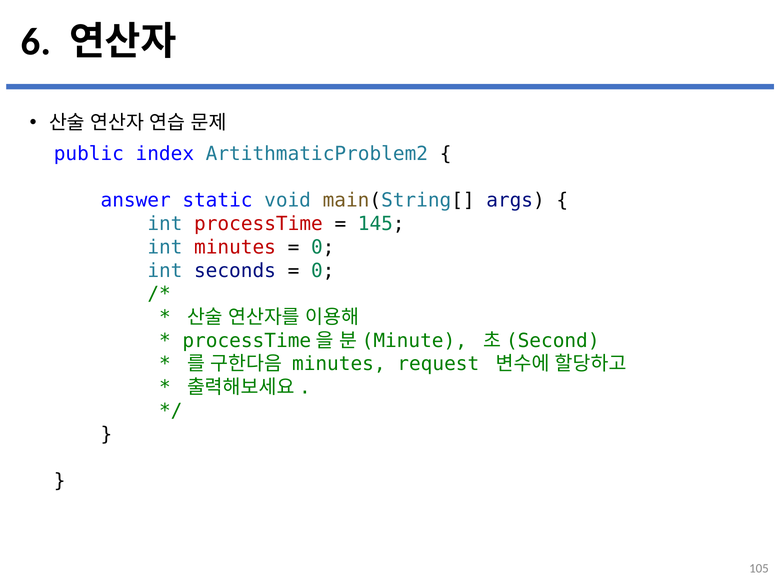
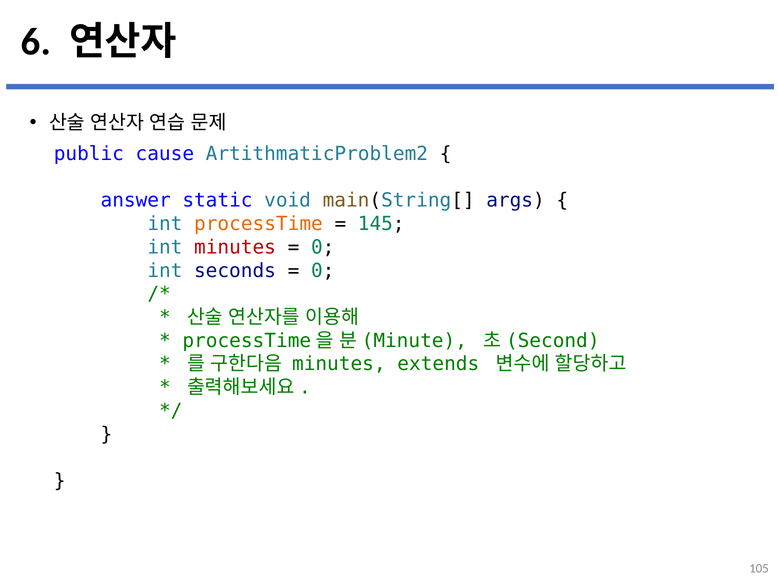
index: index -> cause (165, 154)
processTime colour: red -> orange (258, 224)
request: request -> extends (438, 364)
